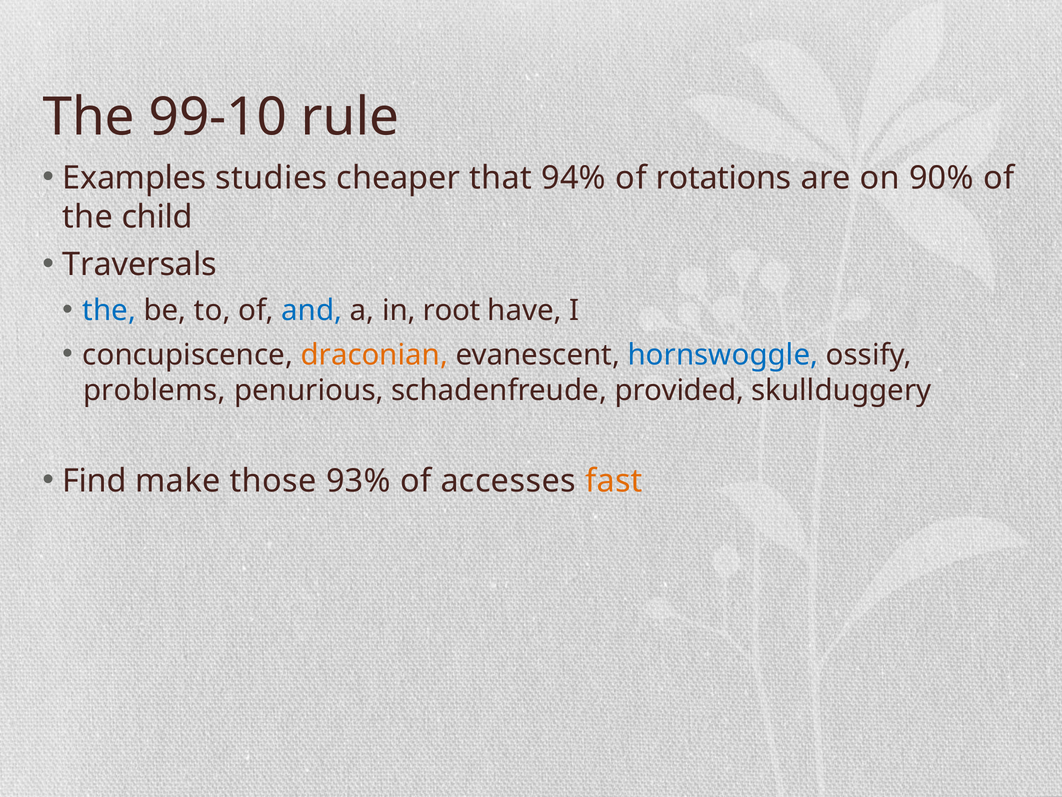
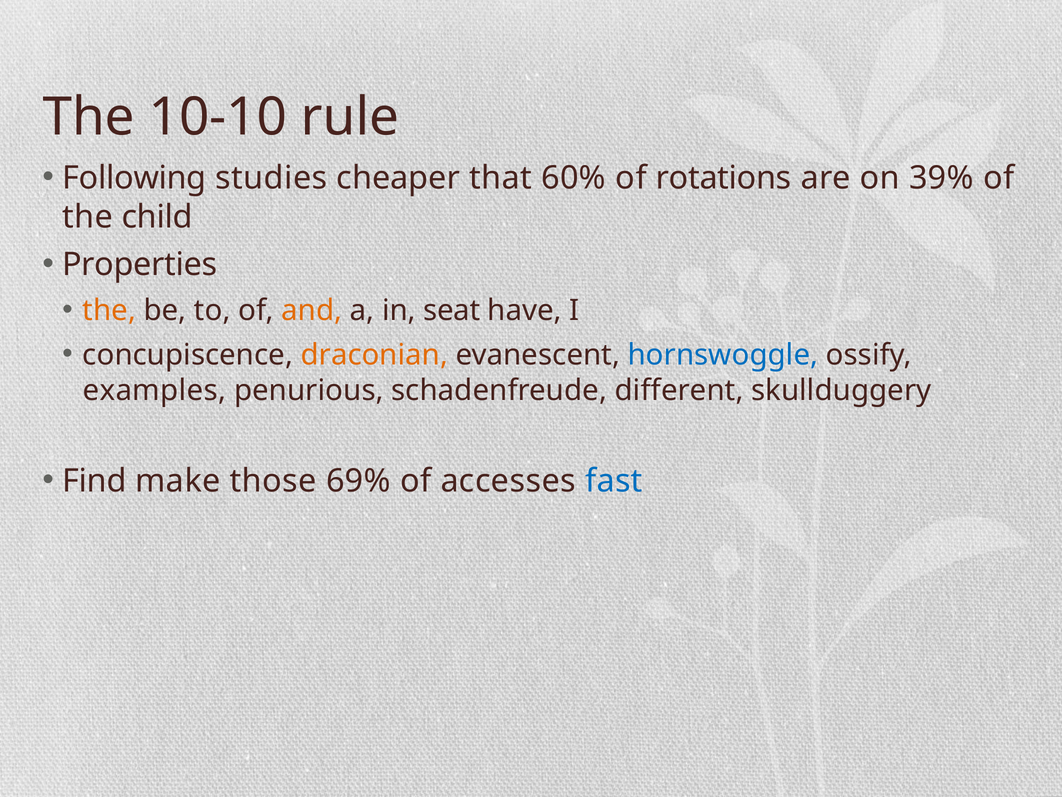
99-10: 99-10 -> 10-10 (218, 117)
Examples: Examples -> Following (134, 178)
94%: 94% -> 60% (574, 178)
90%: 90% -> 39% (941, 178)
Traversals: Traversals -> Properties (140, 264)
the colour: blue -> orange (109, 310)
and colour: blue -> orange (312, 310)
root: root -> seat (452, 310)
problems: problems -> examples (154, 390)
provided: provided -> different (679, 390)
93%: 93% -> 69% (358, 481)
fast colour: orange -> blue (614, 481)
